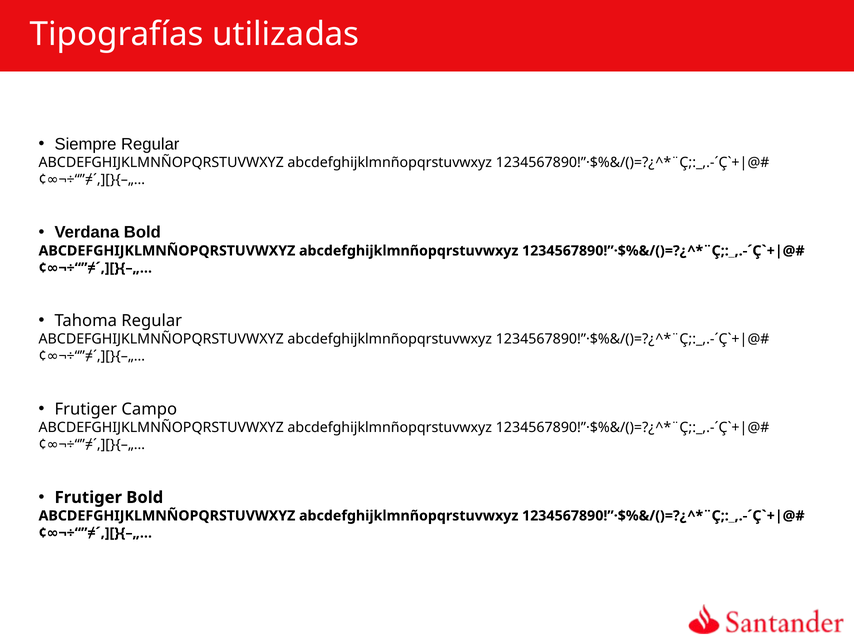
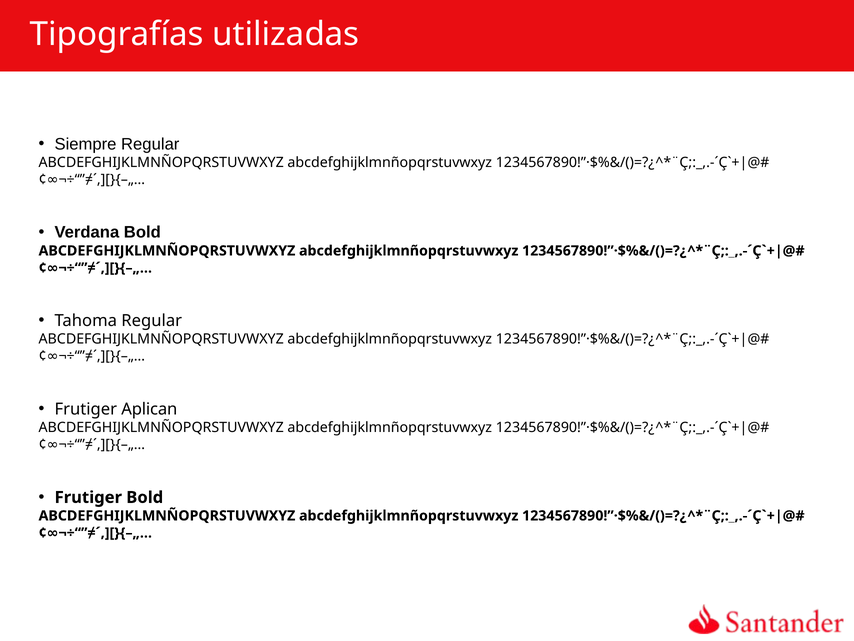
Campo: Campo -> Aplican (149, 409)
